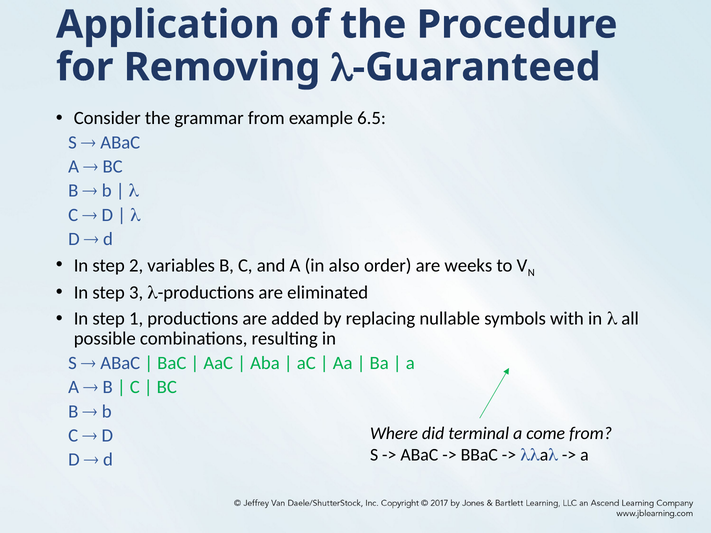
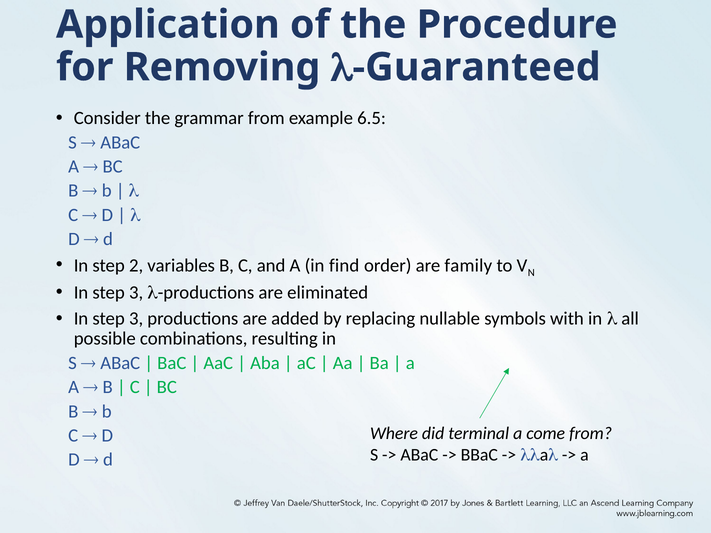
also: also -> find (344, 266)
weeks: weeks -> family (468, 266)
1: 1 -> 3 (136, 319)
